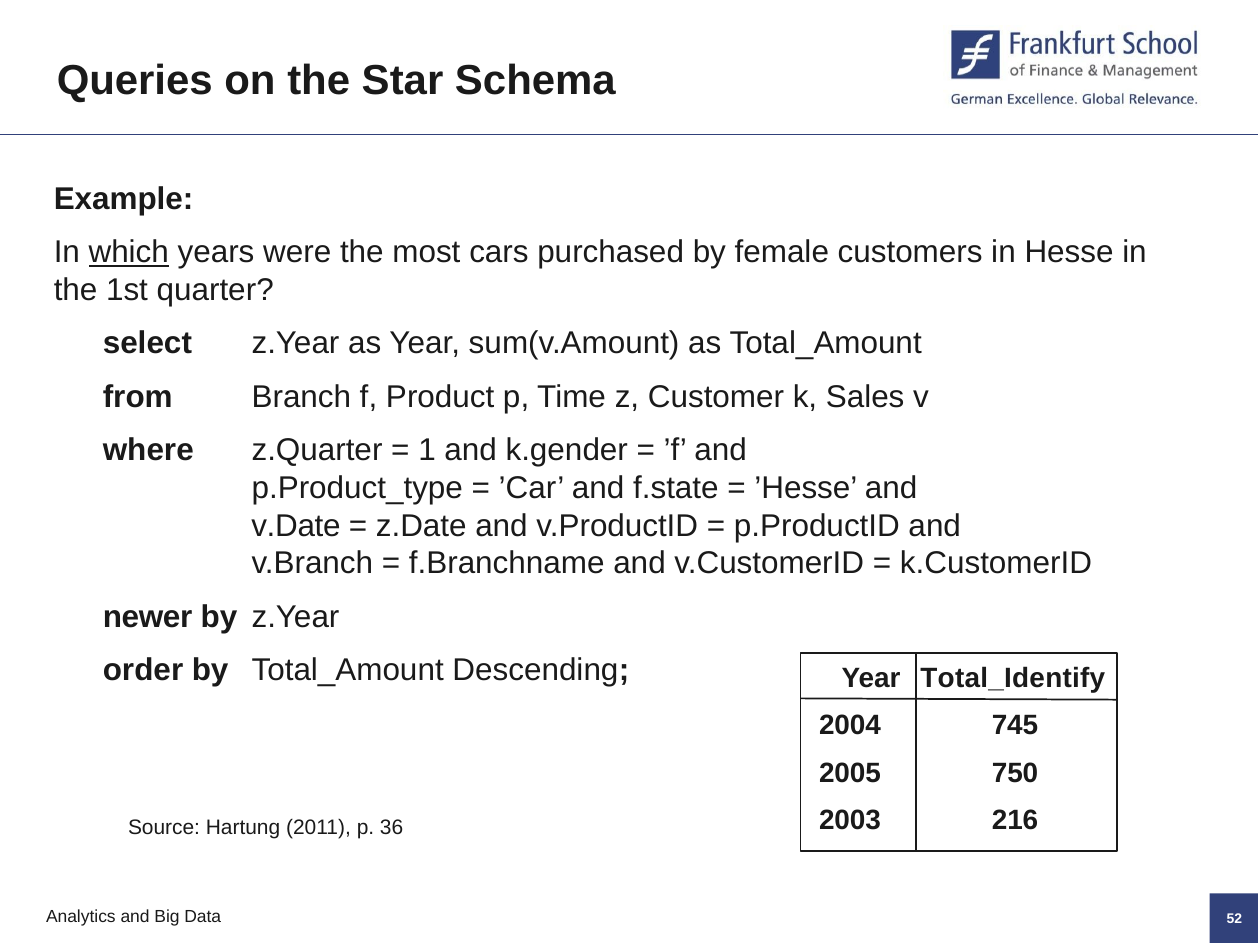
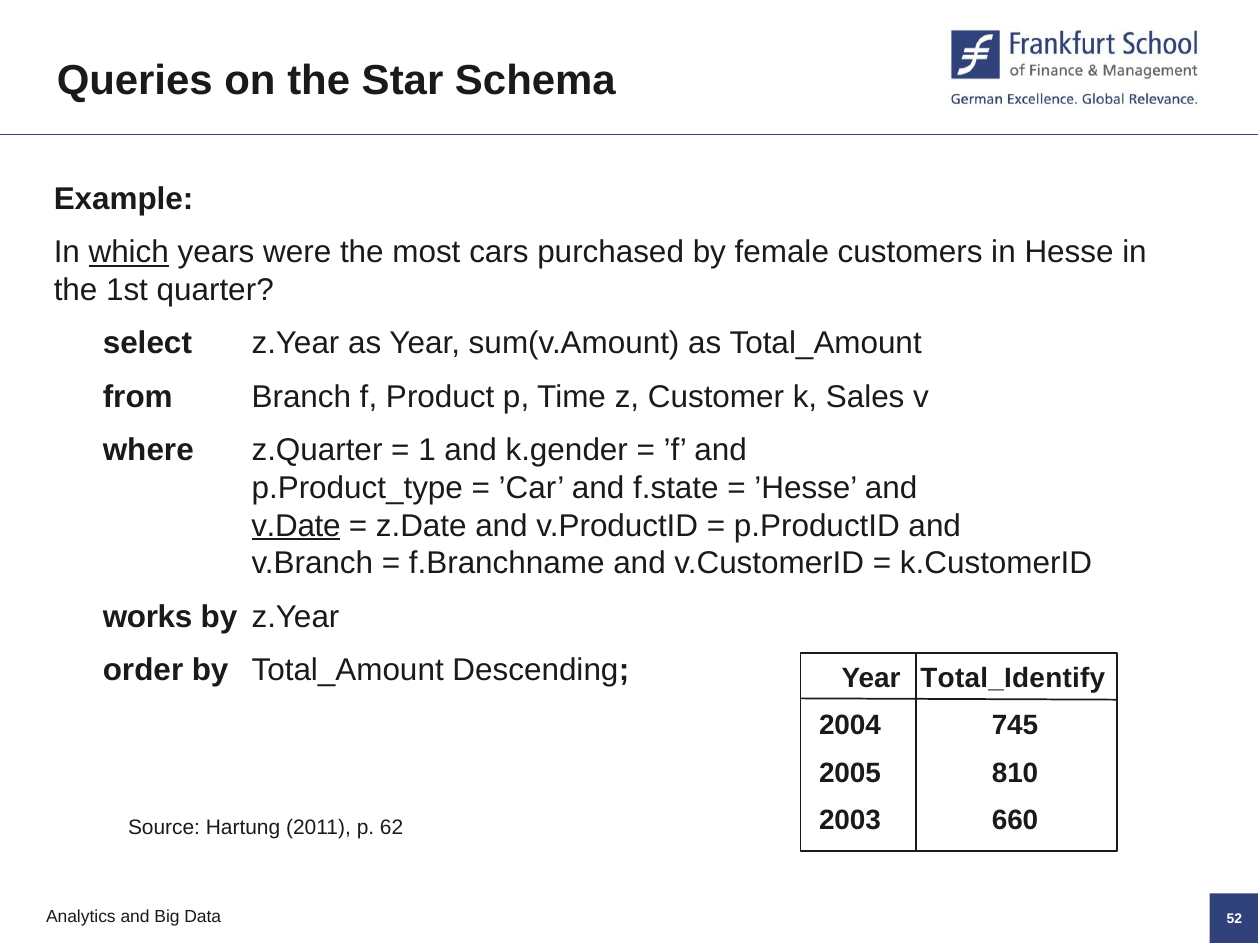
v.Date underline: none -> present (296, 526)
newer: newer -> works (148, 617)
750: 750 -> 810 (1015, 774)
216: 216 -> 660 (1015, 821)
36: 36 -> 62 (392, 828)
